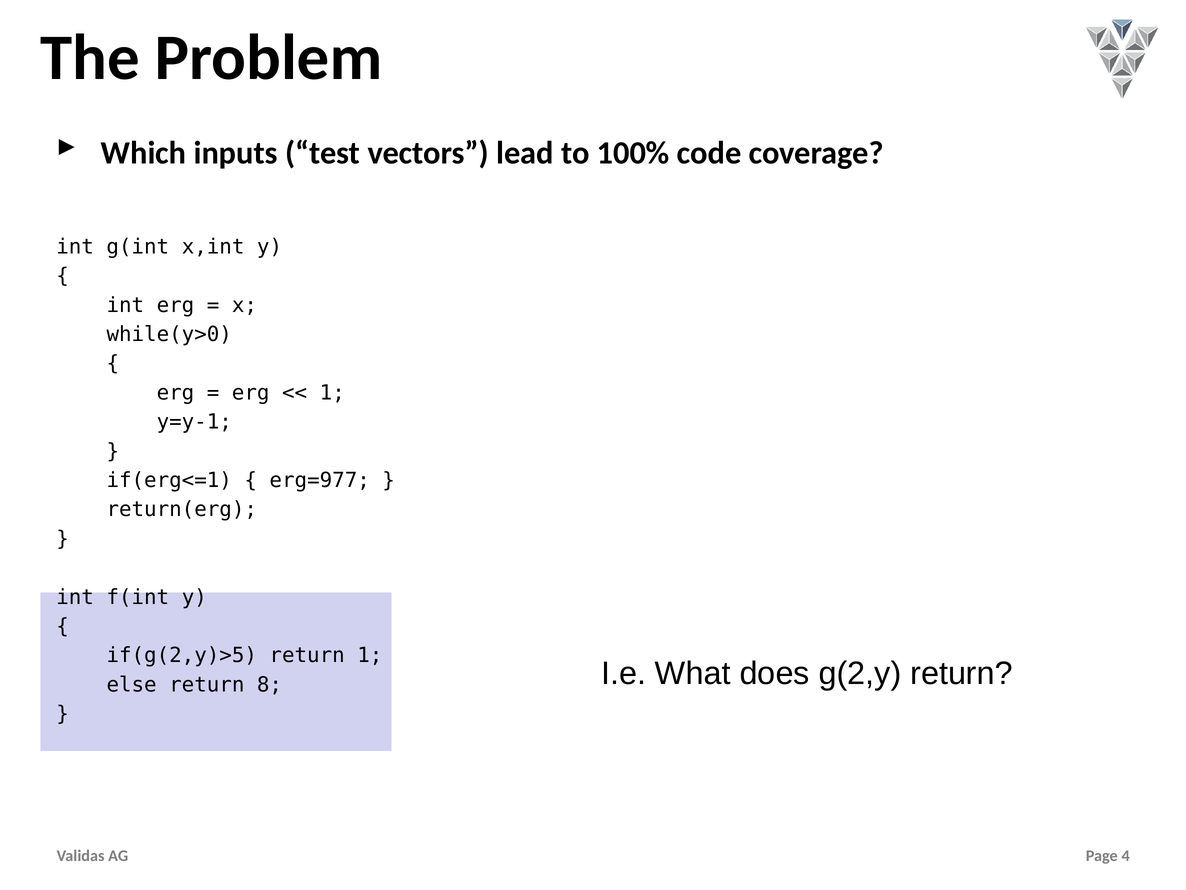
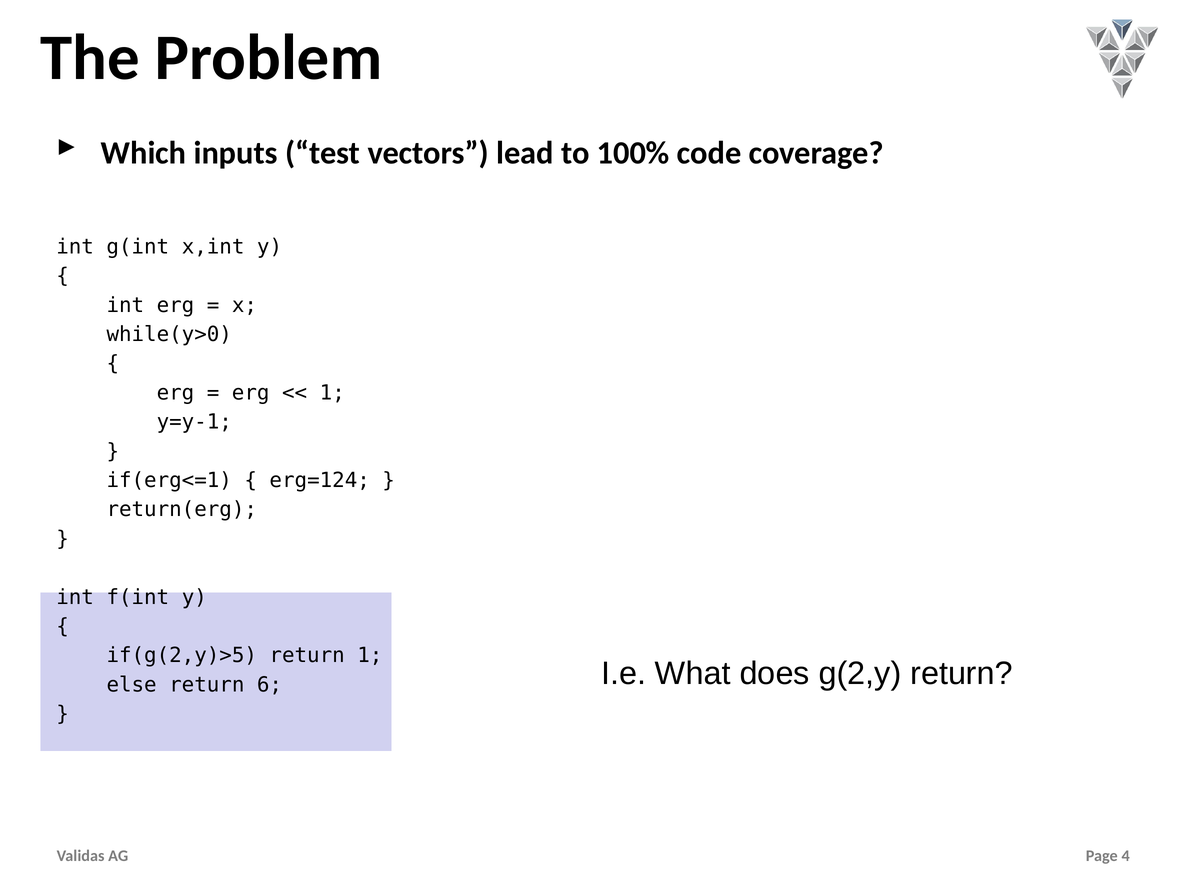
erg=977: erg=977 -> erg=124 (320, 480)
8: 8 -> 6 (270, 684)
